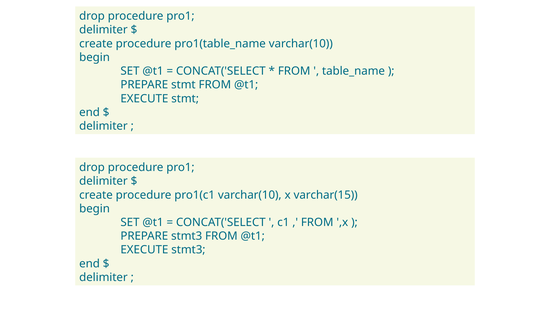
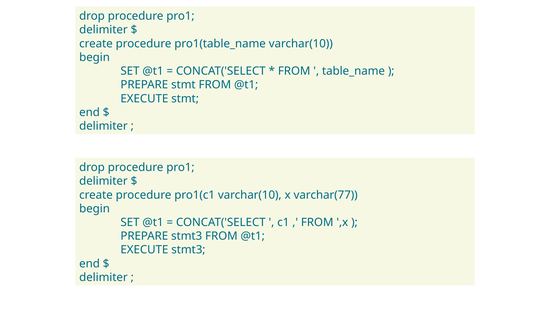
varchar(15: varchar(15 -> varchar(77 (326, 195)
